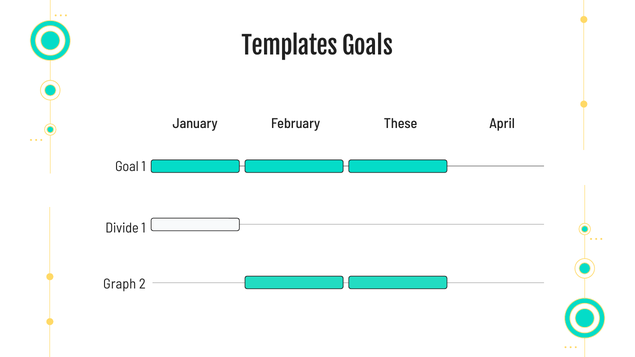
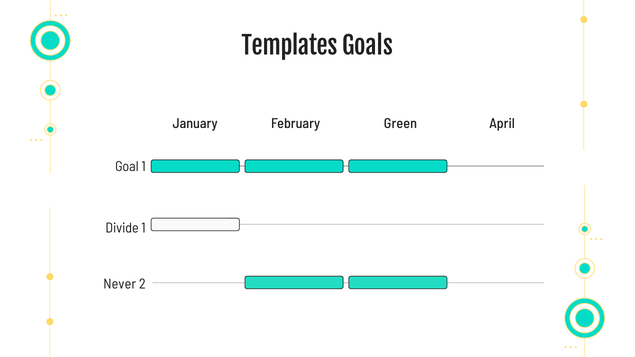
These: These -> Green (400, 124)
Graph: Graph -> Never (120, 284)
